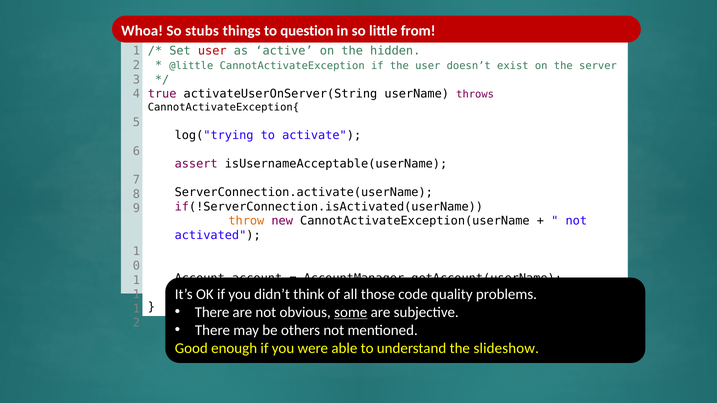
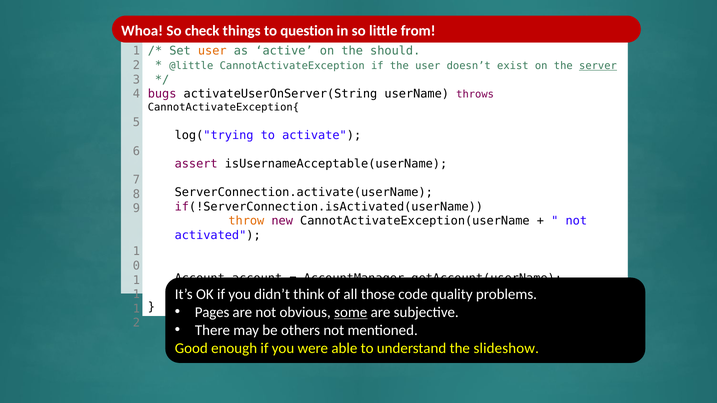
stubs: stubs -> check (202, 31)
user colour: red -> orange (212, 51)
hidden: hidden -> should (395, 51)
server underline: none -> present (598, 66)
true: true -> bugs (162, 94)
There: There -> Pages (212, 313)
